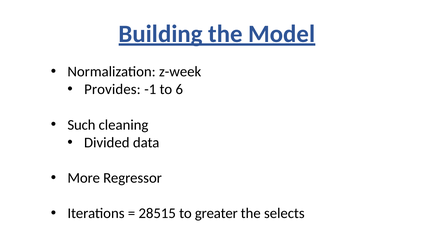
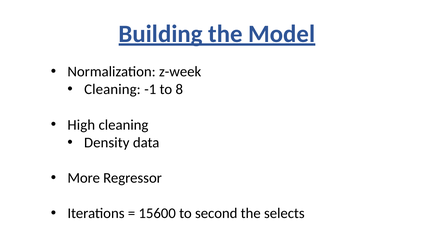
Provides: Provides -> Cleaning (112, 89)
6: 6 -> 8 (179, 89)
Such: Such -> High (81, 125)
Divided: Divided -> Density (107, 142)
28515: 28515 -> 15600 (157, 213)
greater: greater -> second (216, 213)
